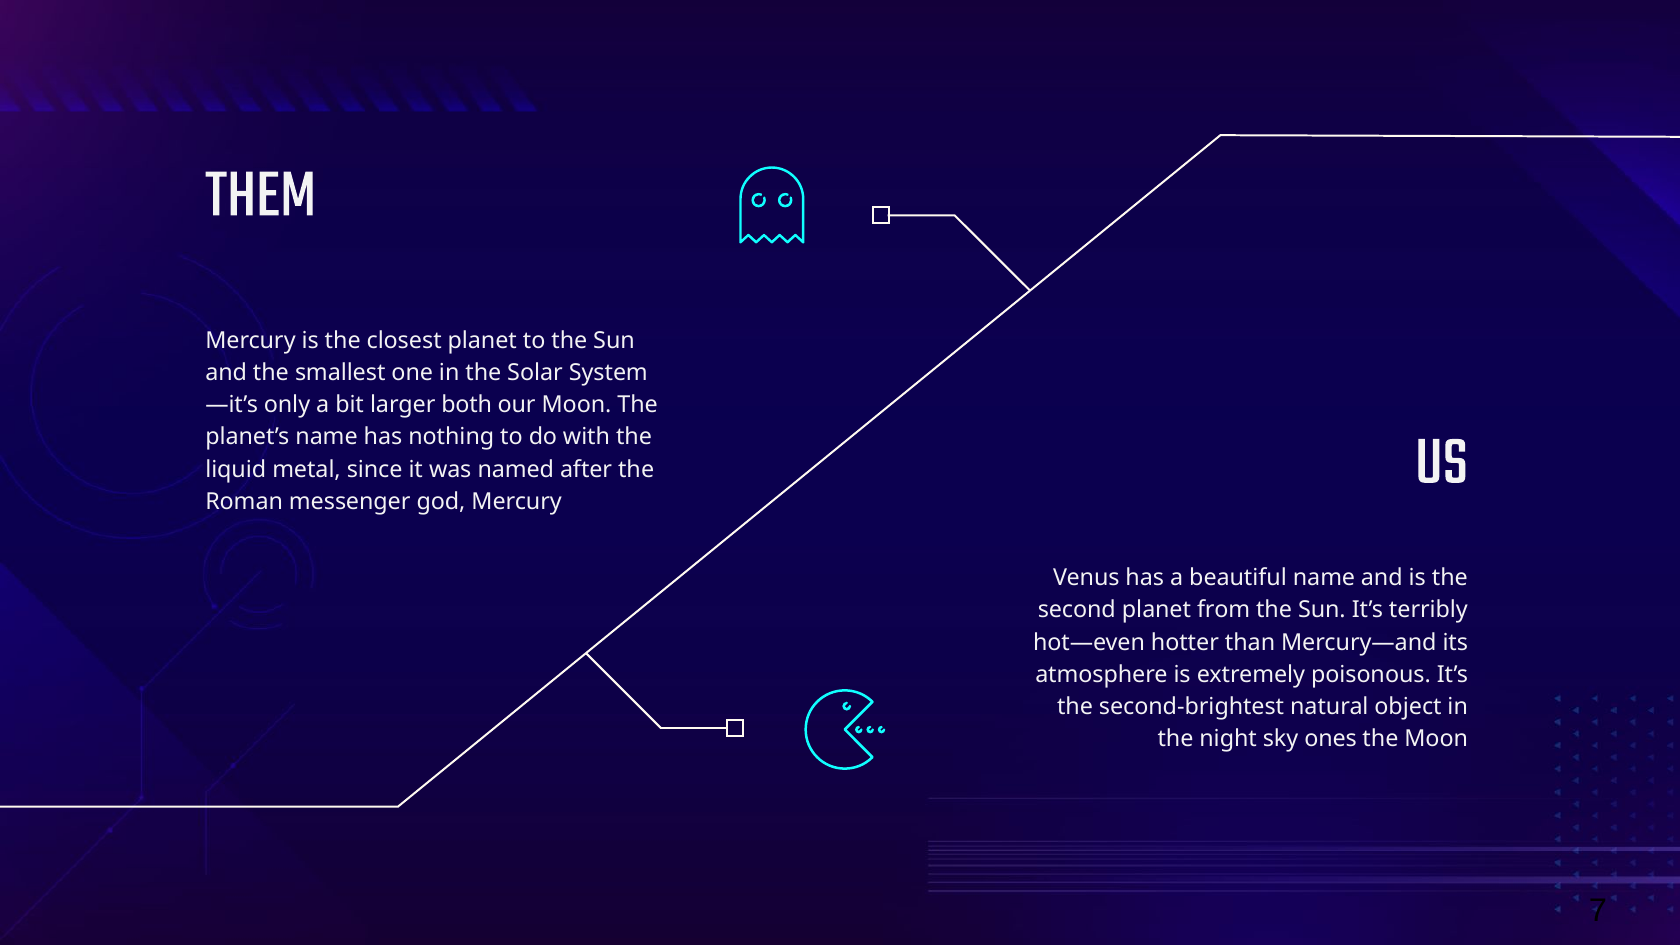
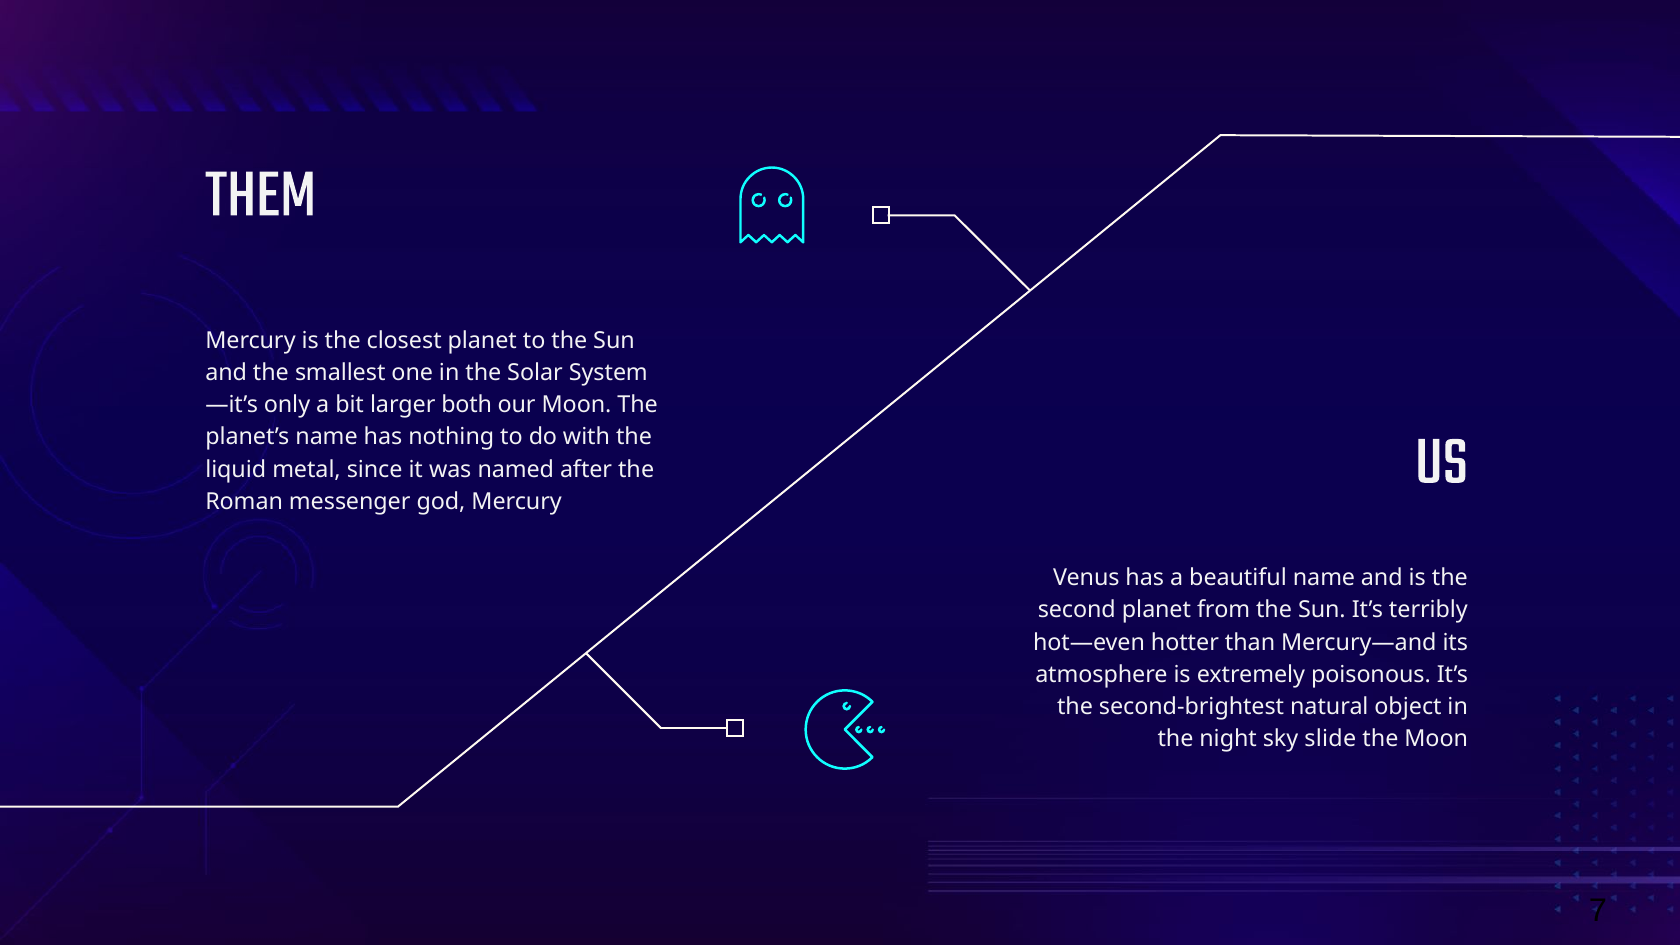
ones: ones -> slide (1330, 739)
